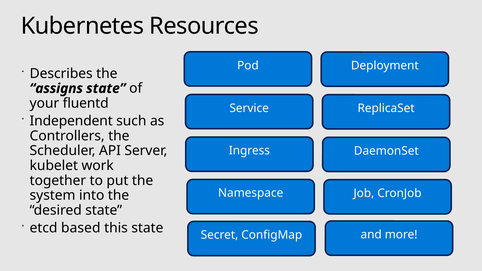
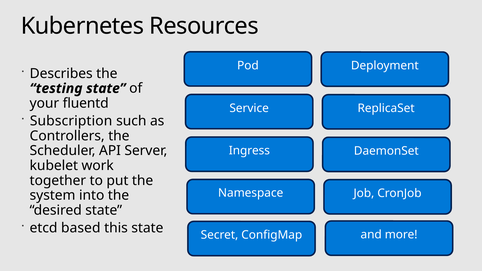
assigns: assigns -> testing (56, 88)
Independent: Independent -> Subscription (71, 121)
